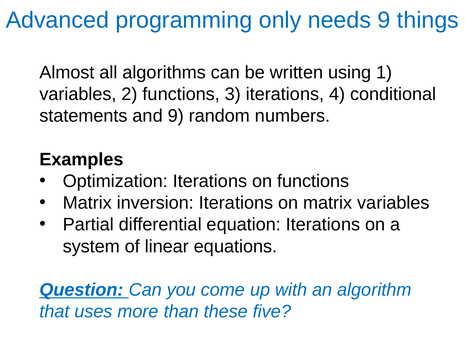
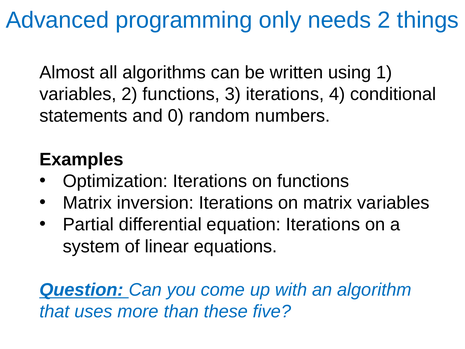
needs 9: 9 -> 2 (384, 20)
and 9: 9 -> 0 (176, 116)
